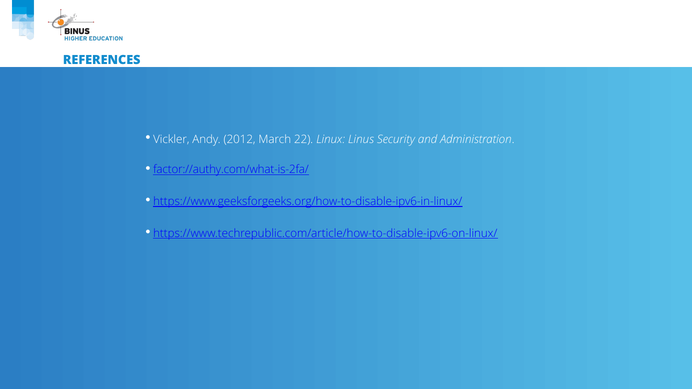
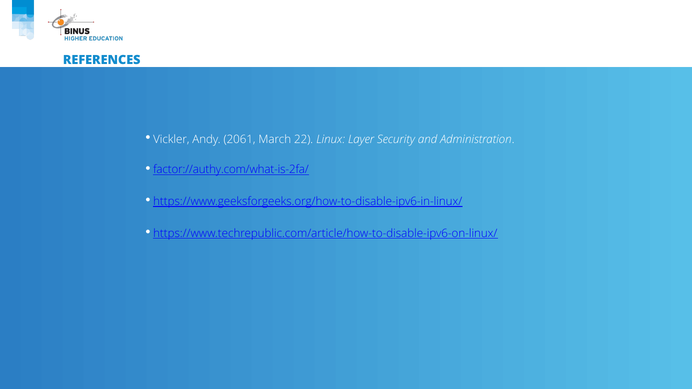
2012: 2012 -> 2061 (239, 140)
Linus: Linus -> Layer (361, 140)
